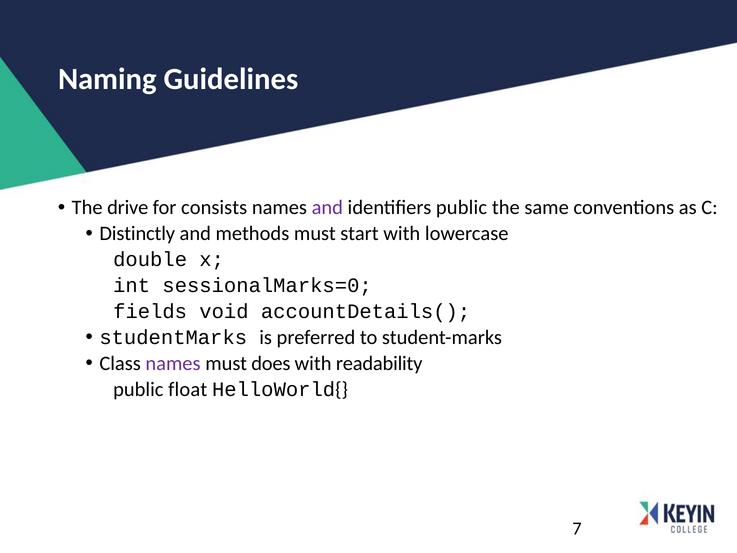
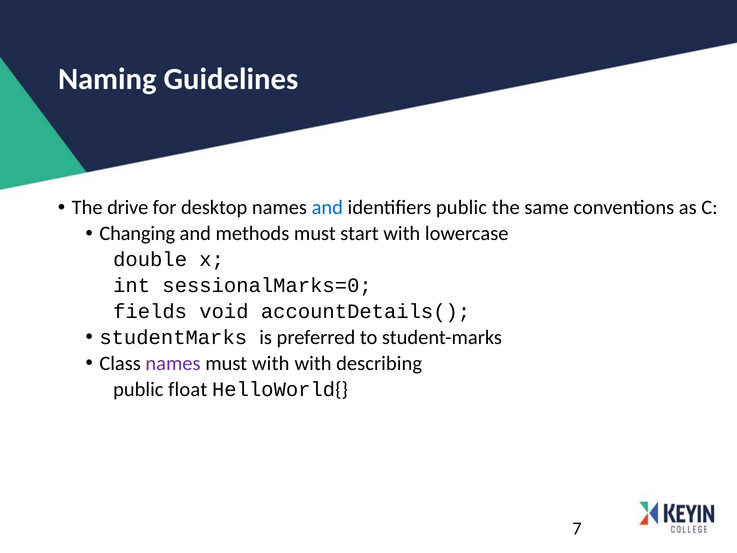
consists: consists -> desktop (214, 208)
and colour: purple -> blue (327, 208)
Distinctly: Distinctly -> Changing (137, 233)
must does: does -> with (271, 363)
readability: readability -> describing (379, 363)
